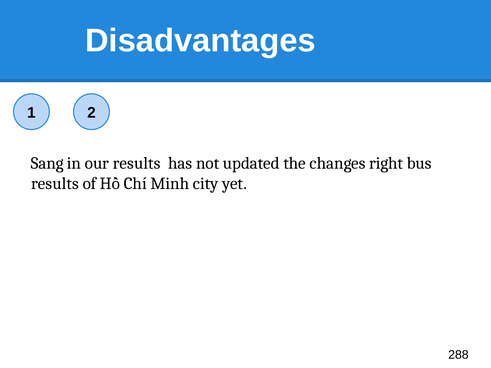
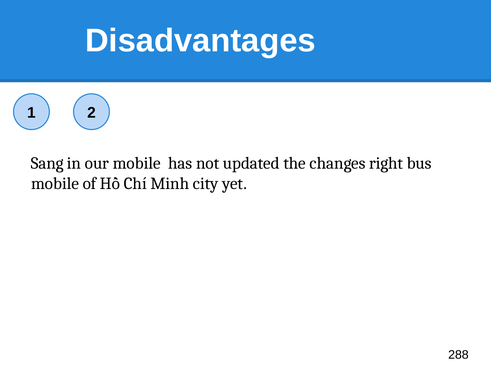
our results: results -> mobile (137, 163)
results: results -> mobile (55, 184)
